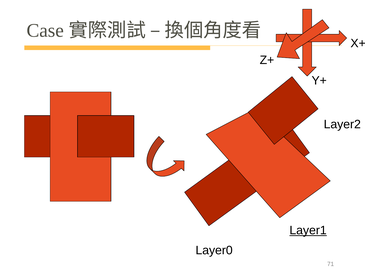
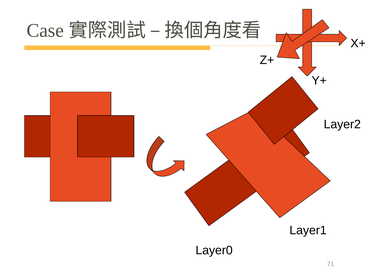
Layer1 underline: present -> none (308, 230)
